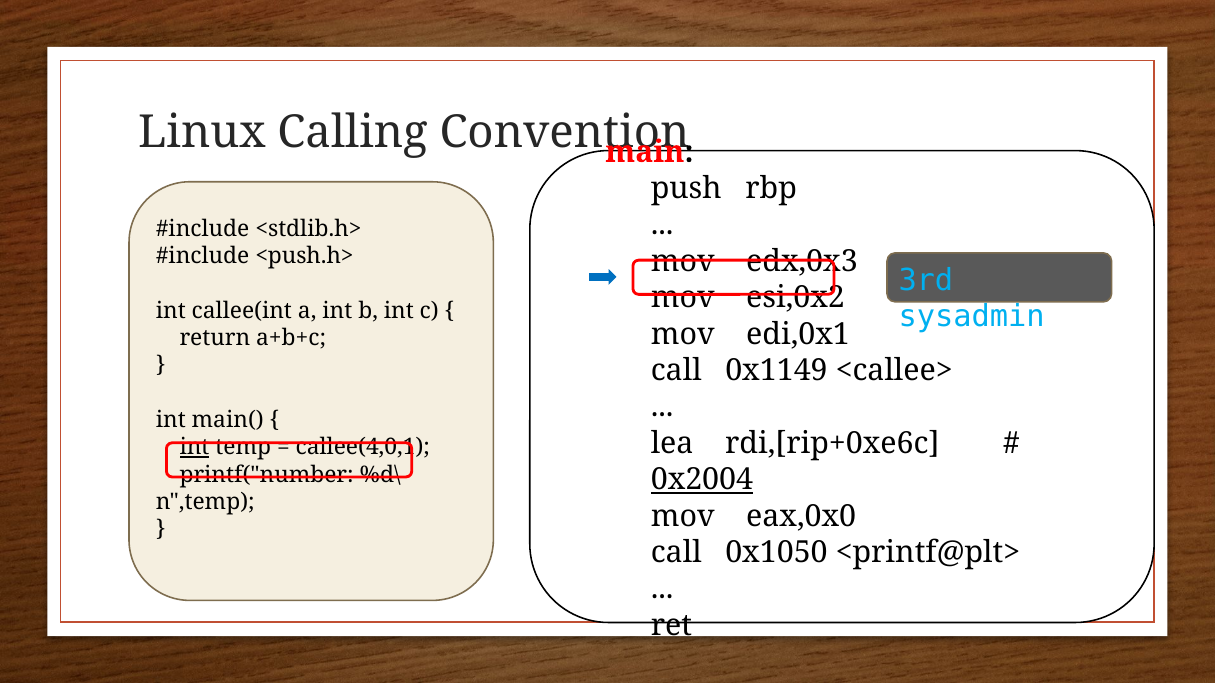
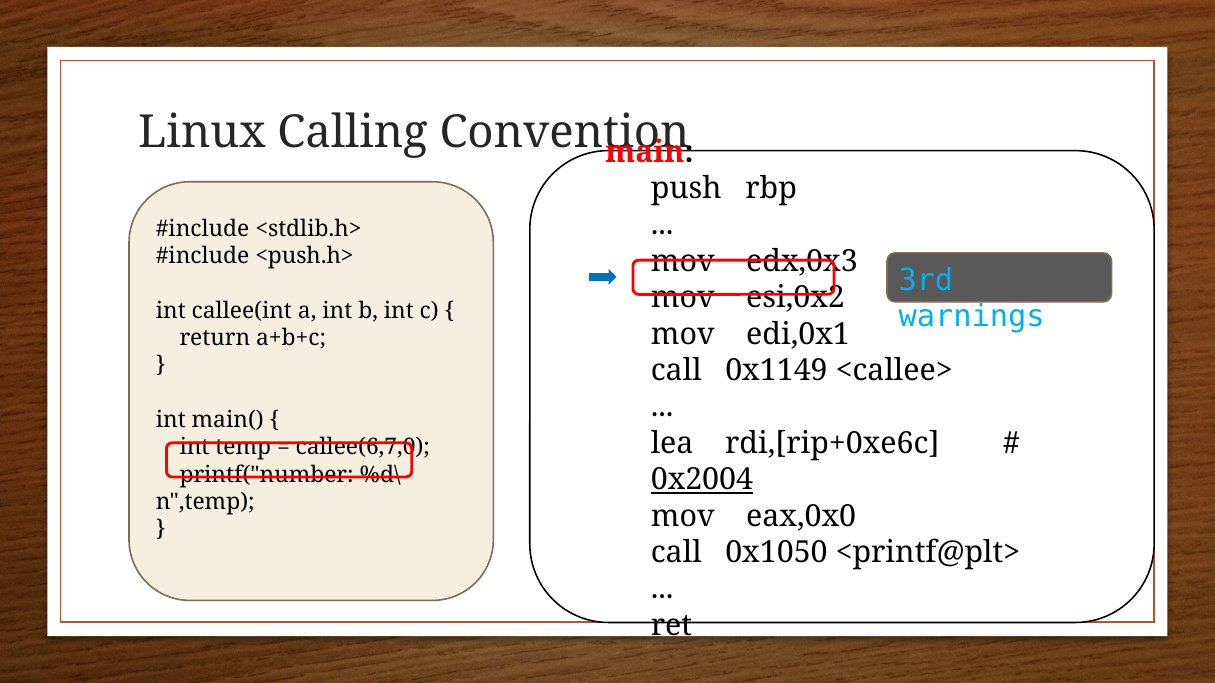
sysadmin: sysadmin -> warnings (972, 317)
int underline: present -> none (195, 448)
callee(4,0,1: callee(4,0,1 -> callee(6,7,0 (363, 448)
